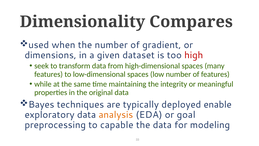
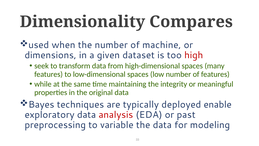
gradient: gradient -> machine (162, 45)
analysis colour: orange -> red (116, 115)
goal: goal -> past (186, 115)
capable: capable -> variable (117, 125)
